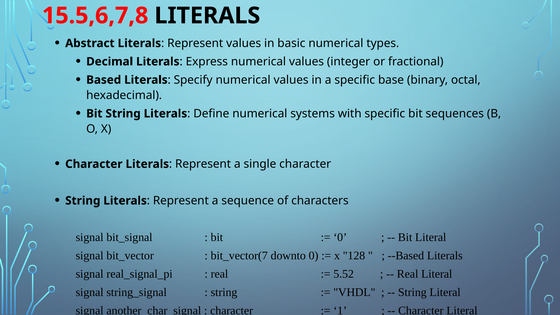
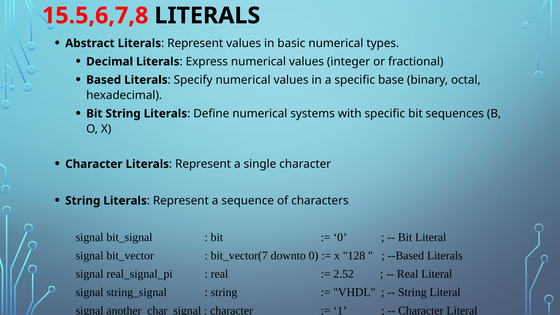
5.52: 5.52 -> 2.52 (344, 274)
